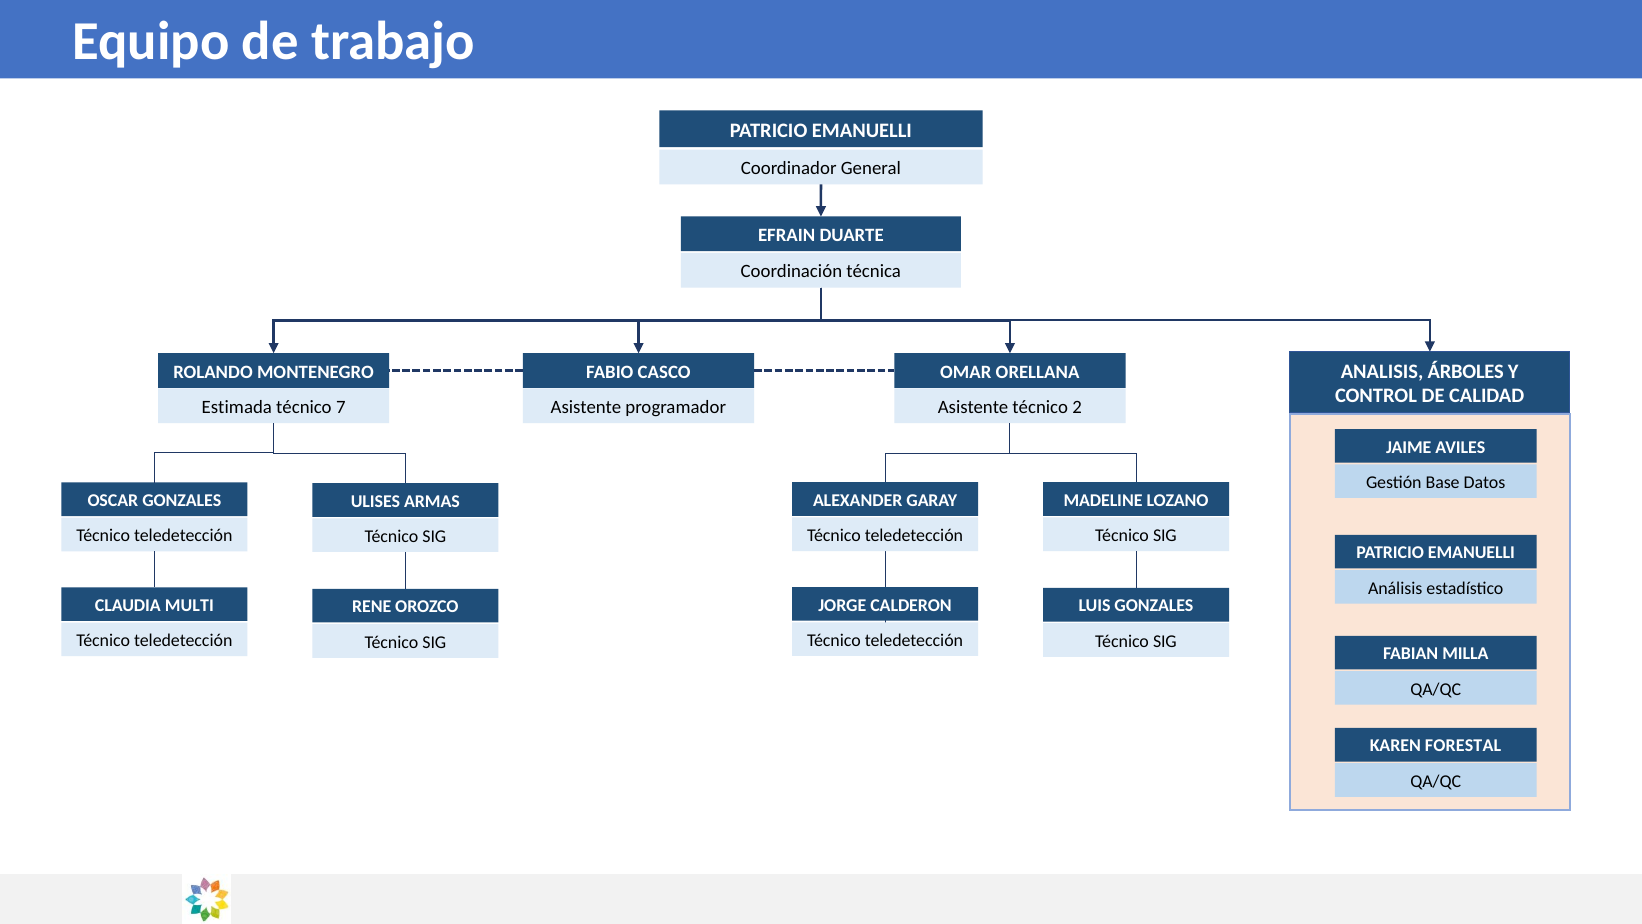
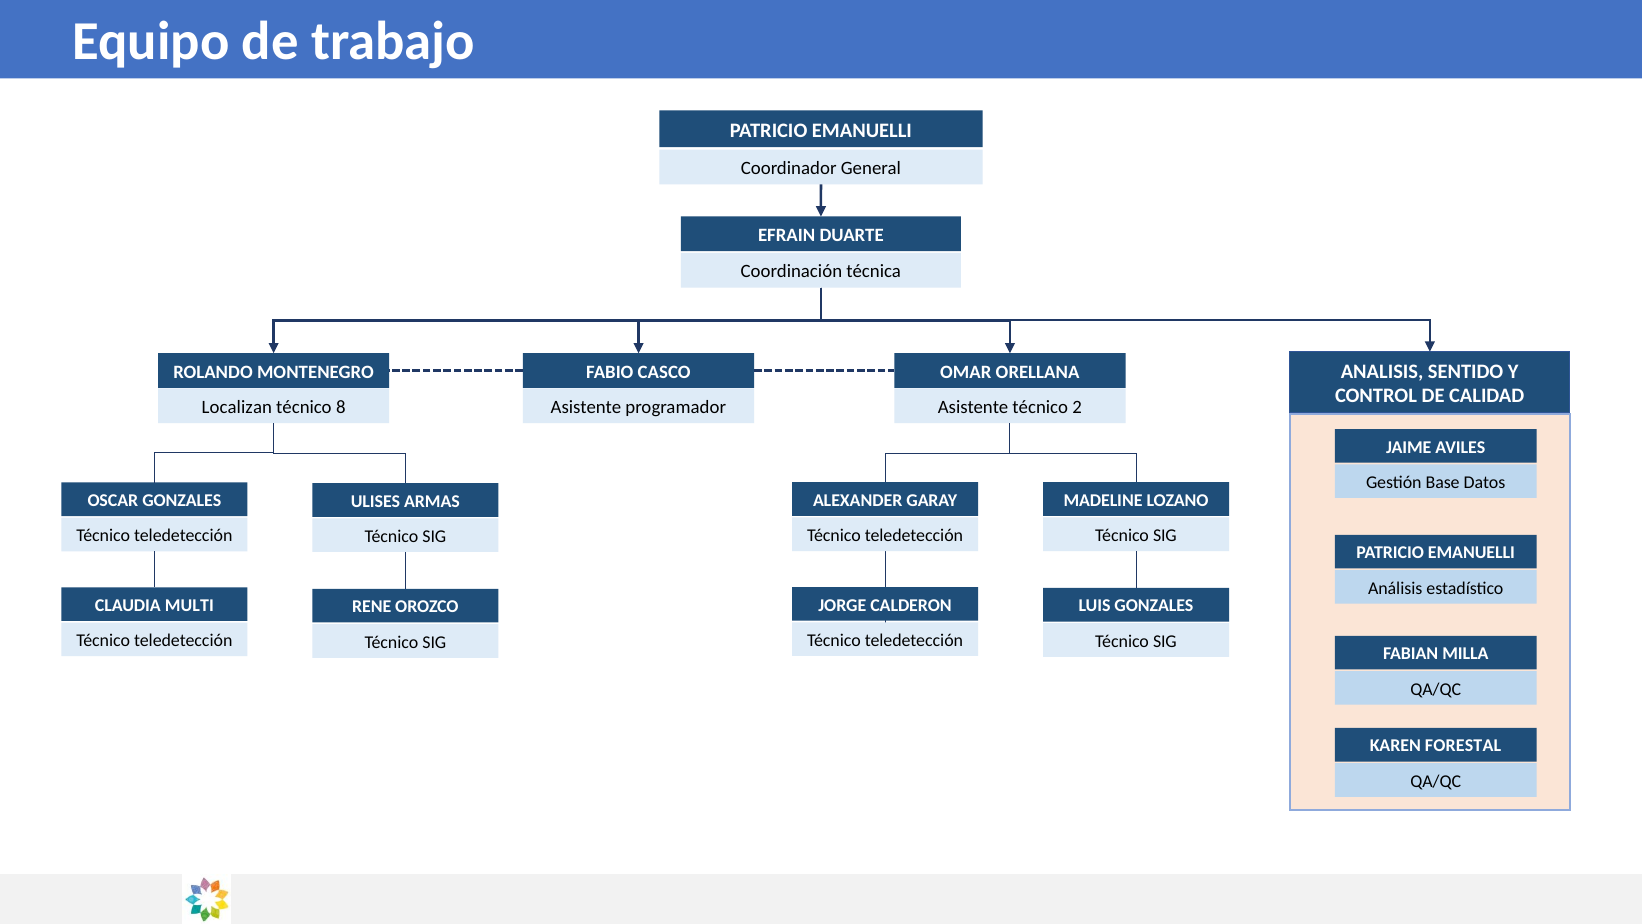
ÁRBOLES: ÁRBOLES -> SENTIDO (1466, 371)
Estimada: Estimada -> Localizan (237, 407)
7: 7 -> 8 (341, 407)
